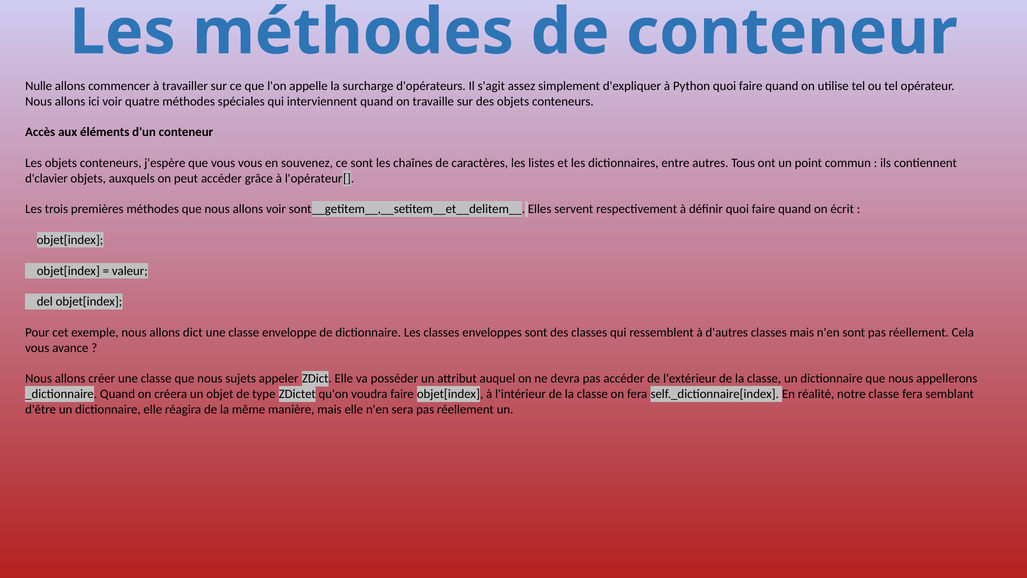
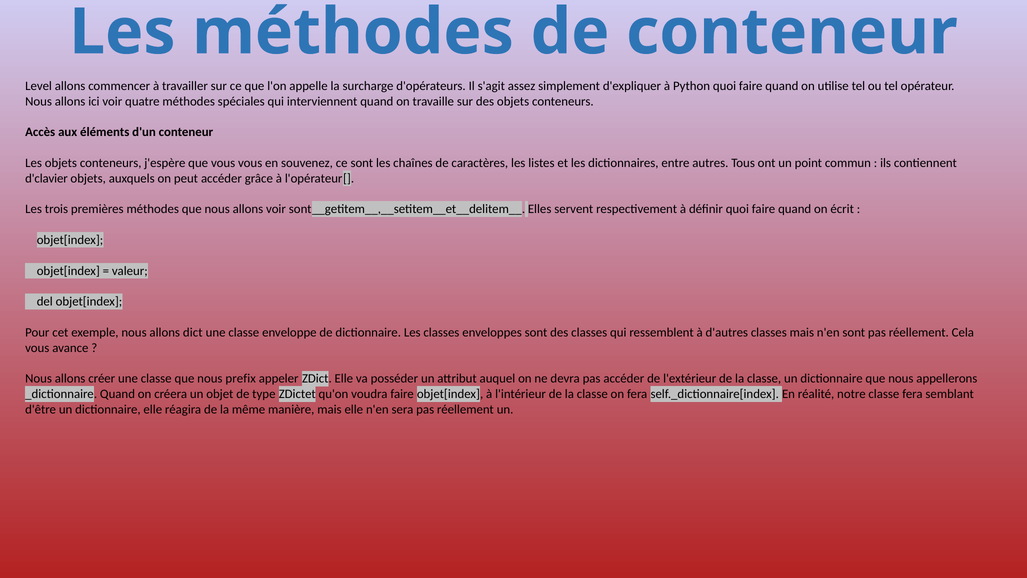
Nulle: Nulle -> Level (39, 86)
sujets: sujets -> prefix (241, 379)
